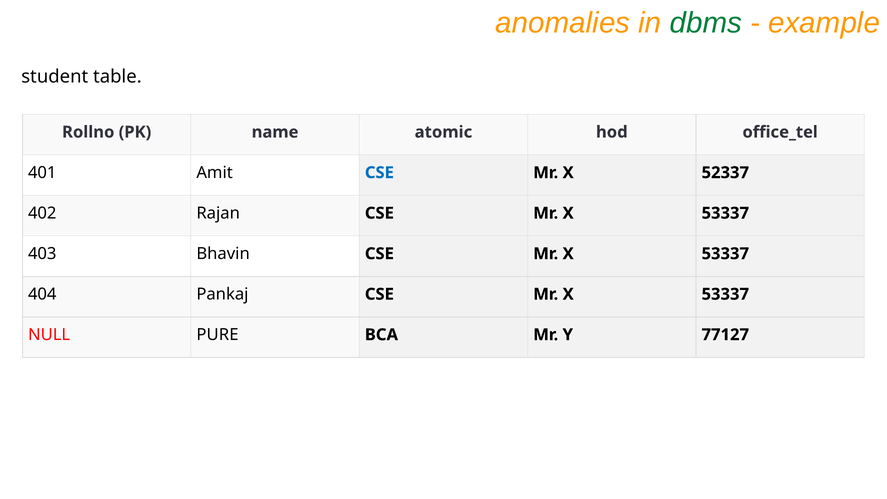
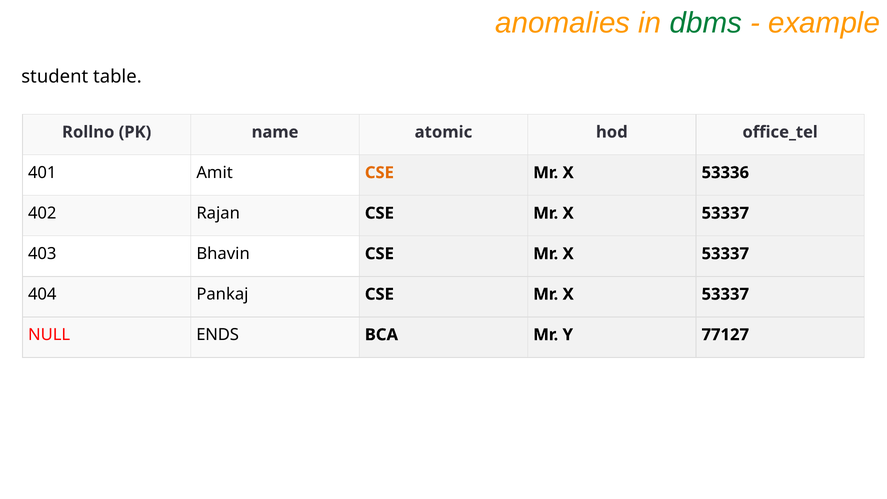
CSE colour: blue -> orange (379, 173)
52337: 52337 -> 53336 (725, 173)
PURE: PURE -> ENDS (218, 335)
